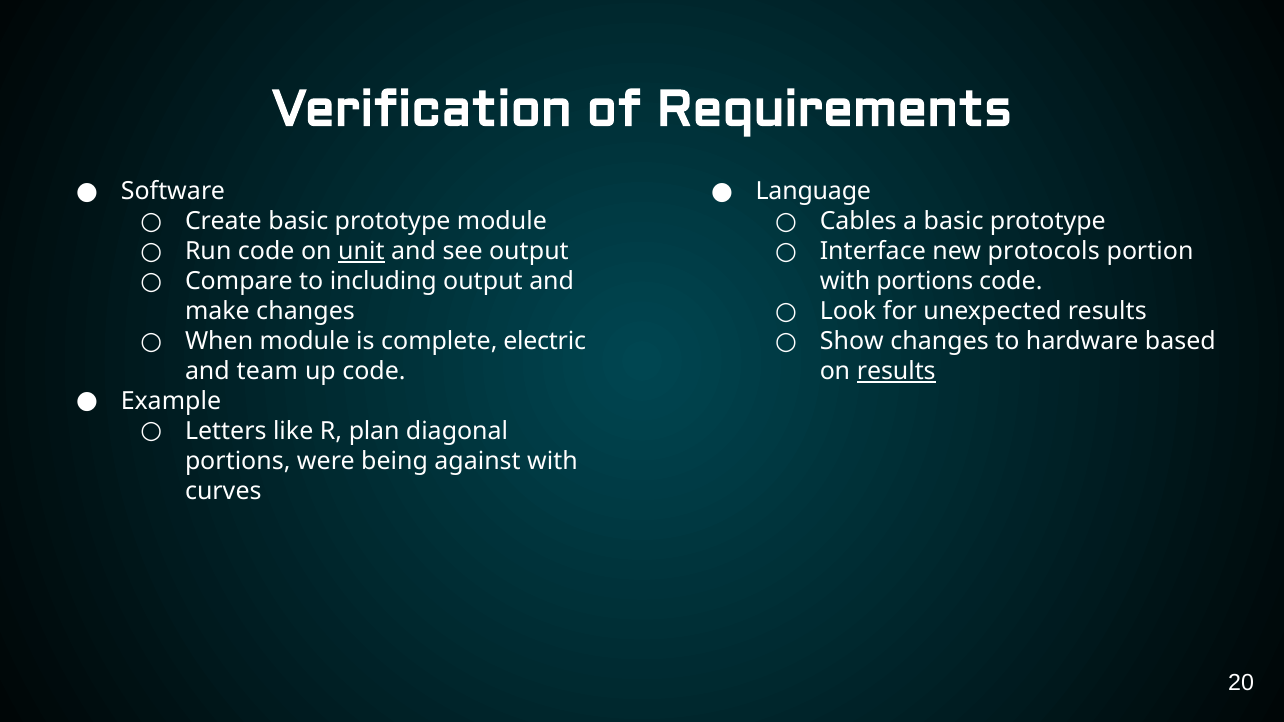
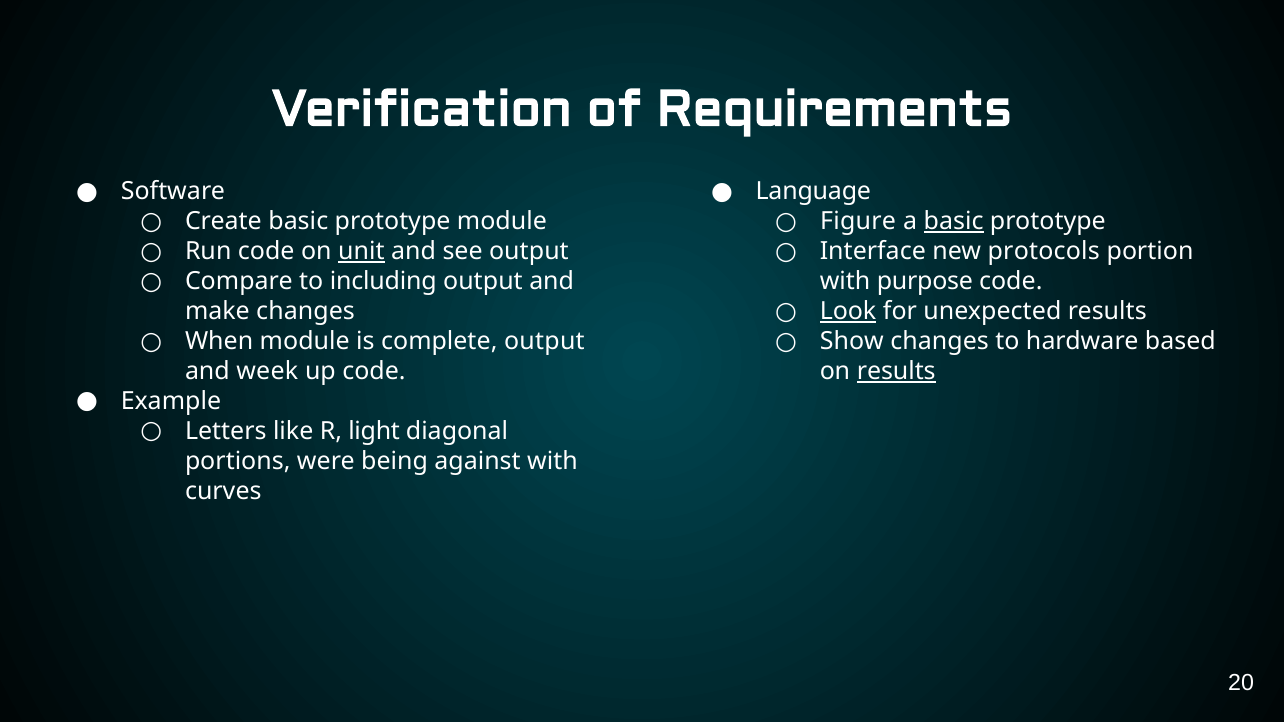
Cables: Cables -> Figure (858, 221)
basic underline: none -> present (954, 221)
with portions: portions -> purpose (925, 281)
Look underline: none -> present (848, 311)
complete electric: electric -> output (544, 341)
team: team -> week (267, 371)
plan: plan -> light (374, 431)
